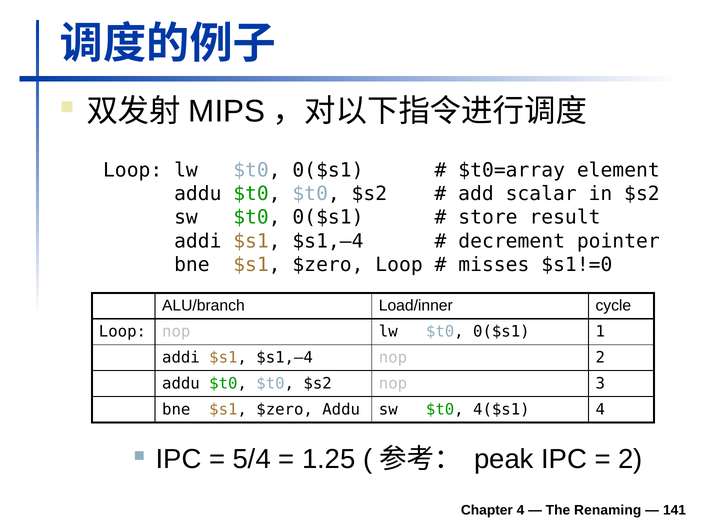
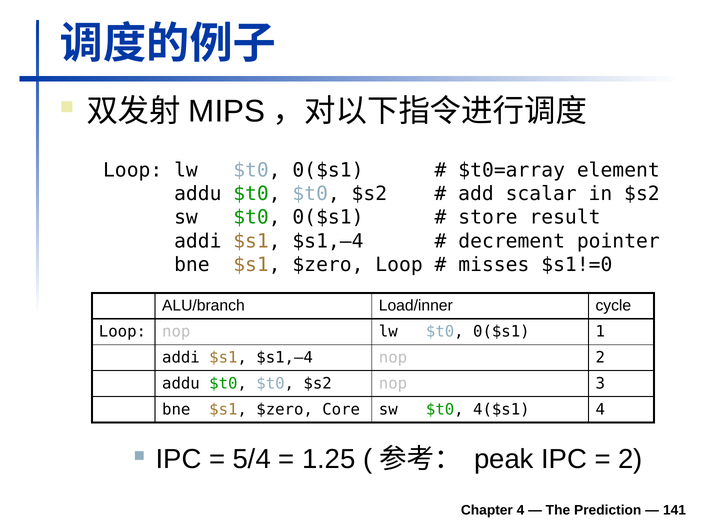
$zero Addu: Addu -> Core (341, 410)
Renaming: Renaming -> Prediction (608, 510)
